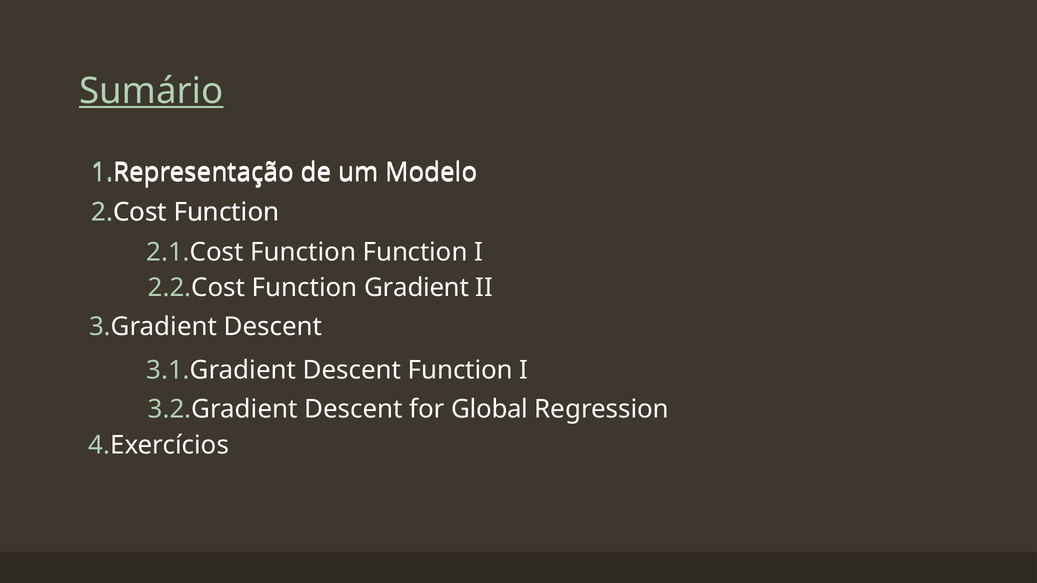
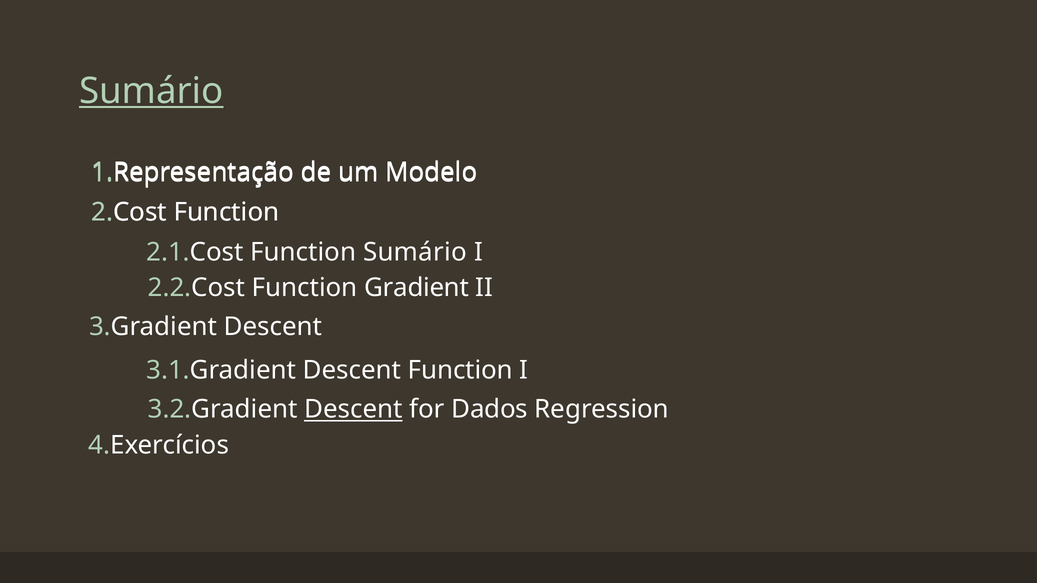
Function Function: Function -> Sumário (415, 252)
Descent underline: none -> present (353, 410)
Global: Global -> Dados (490, 410)
